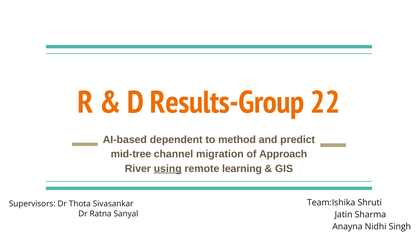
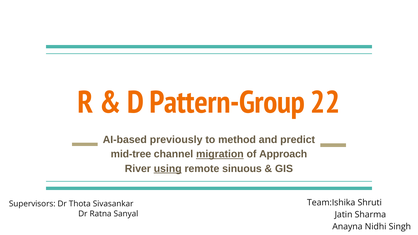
Results-Group: Results-Group -> Pattern-Group (227, 103)
dependent: dependent -> previously (176, 140)
migration underline: none -> present (220, 154)
learning: learning -> sinuous (242, 169)
